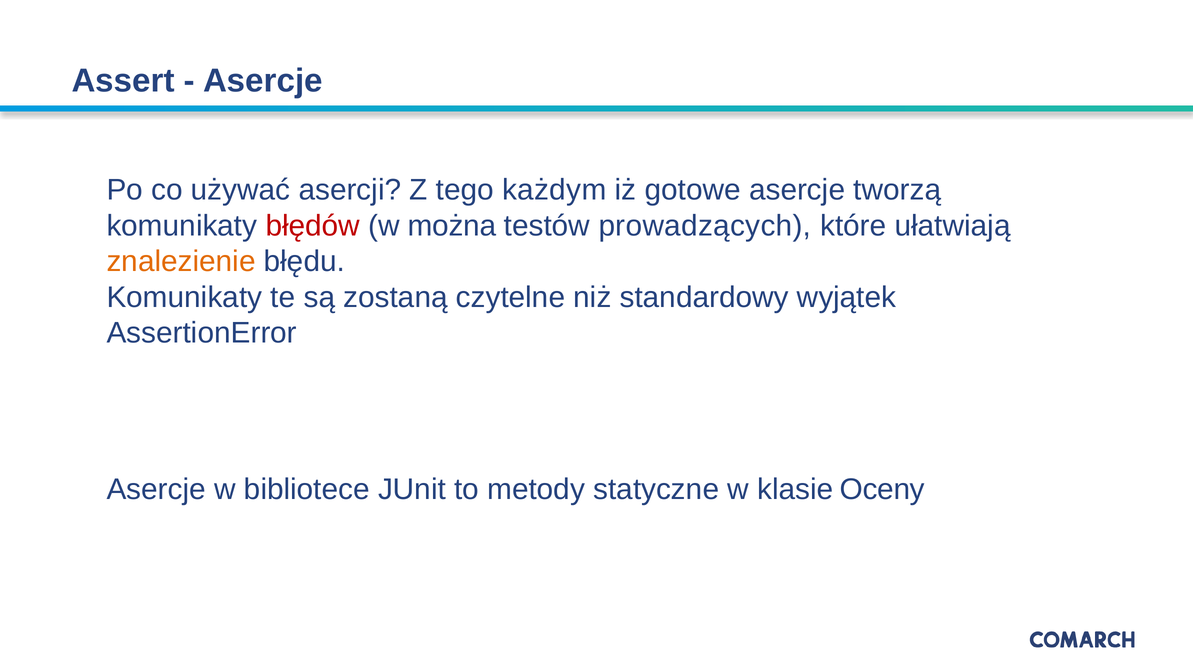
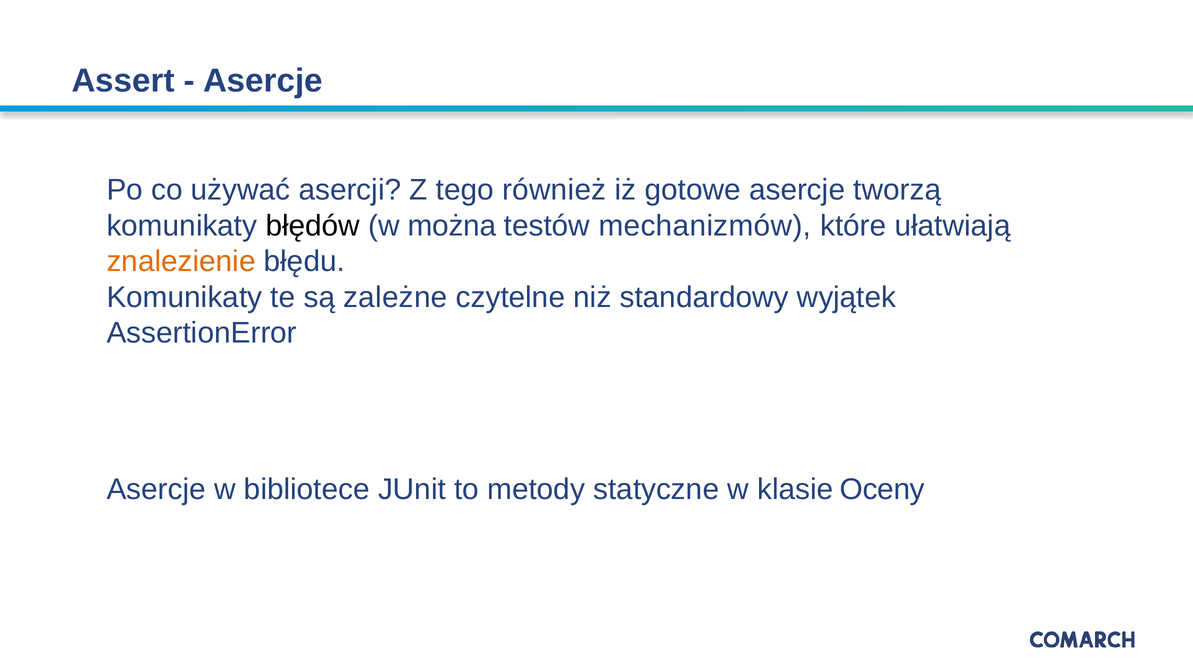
każdym: każdym -> również (554, 190)
błędów colour: red -> black (313, 226)
prowadzących: prowadzących -> mechanizmów (705, 226)
zostaną: zostaną -> zależne (395, 297)
